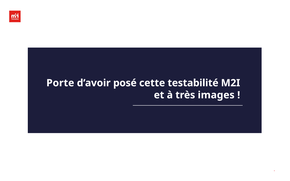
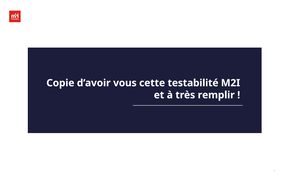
Porte: Porte -> Copie (60, 83)
posé: posé -> vous (125, 83)
images: images -> remplir (216, 95)
